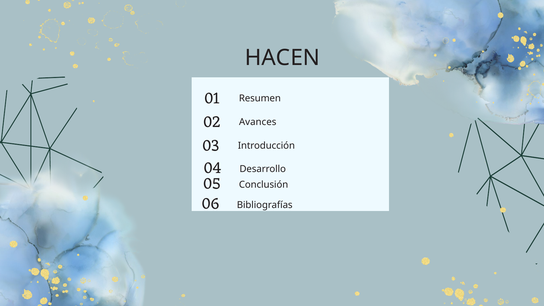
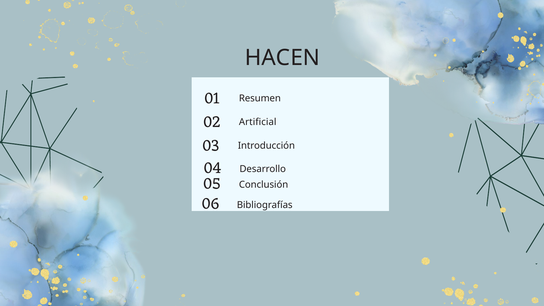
Avances: Avances -> Artificial (258, 122)
